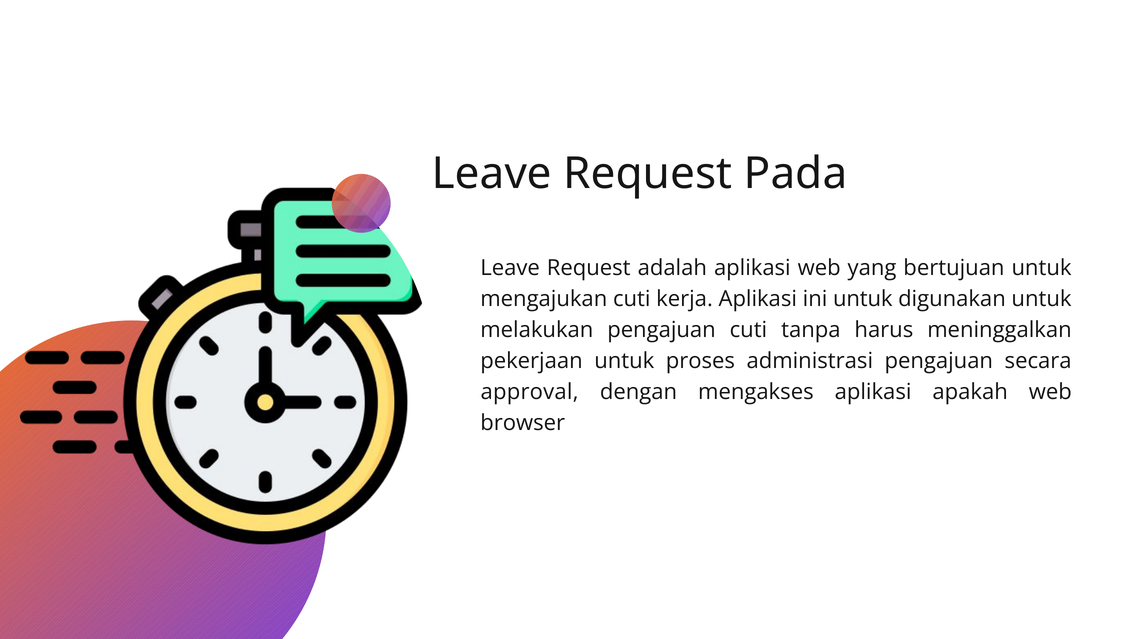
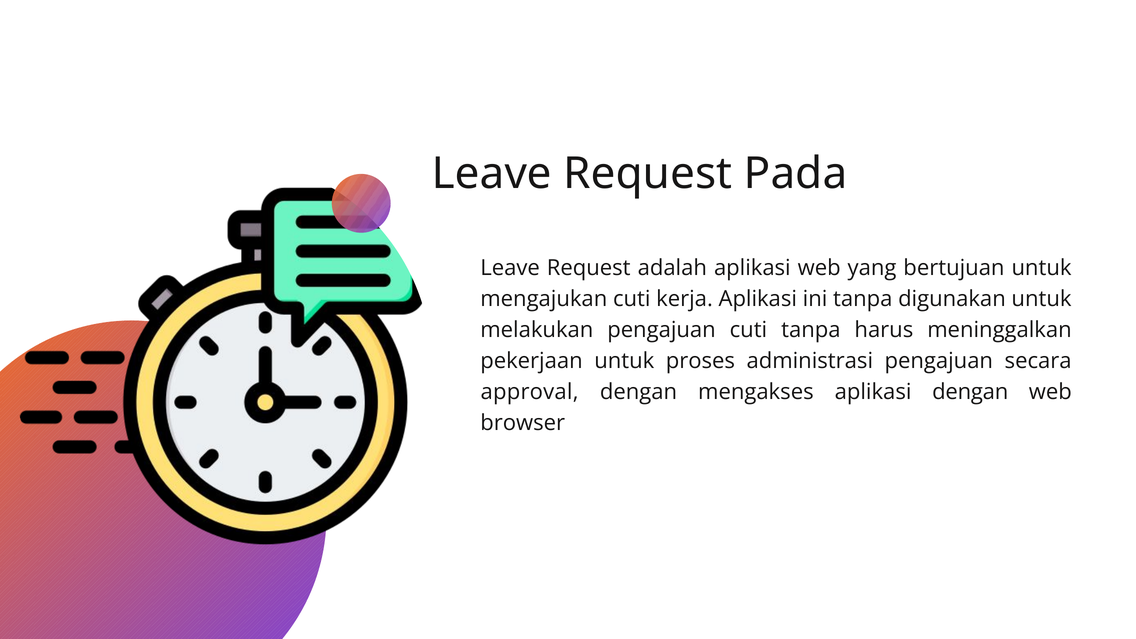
ini untuk: untuk -> tanpa (863, 299)
aplikasi apakah: apakah -> dengan (970, 392)
